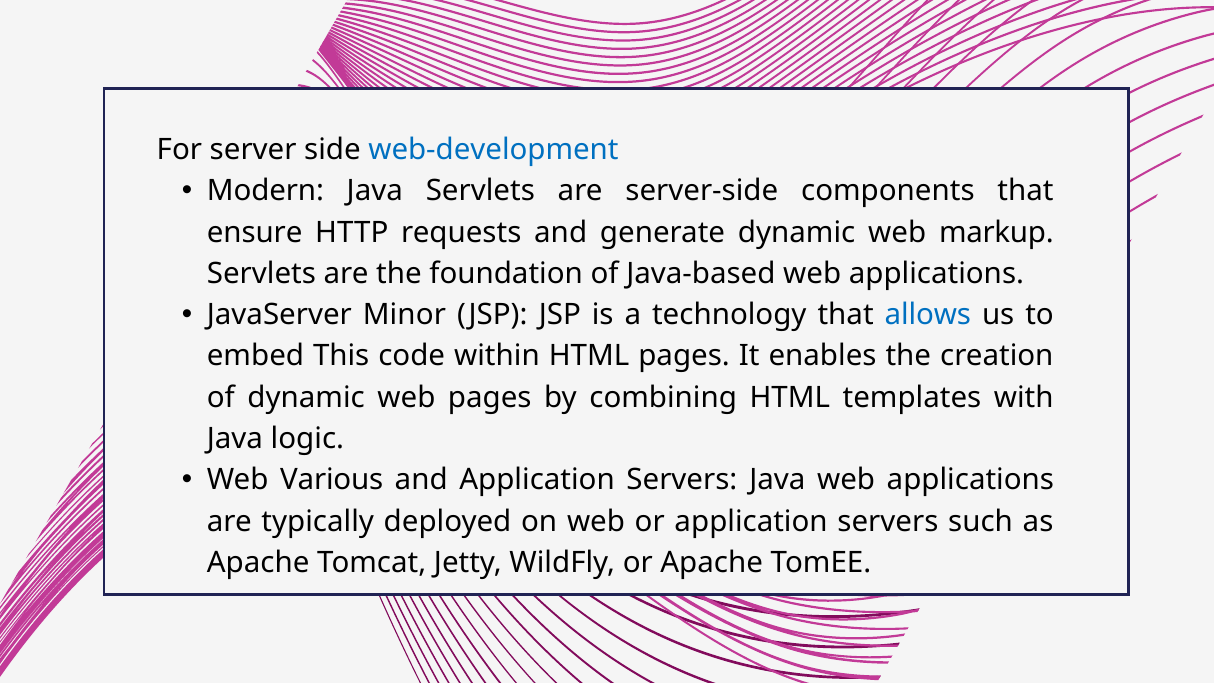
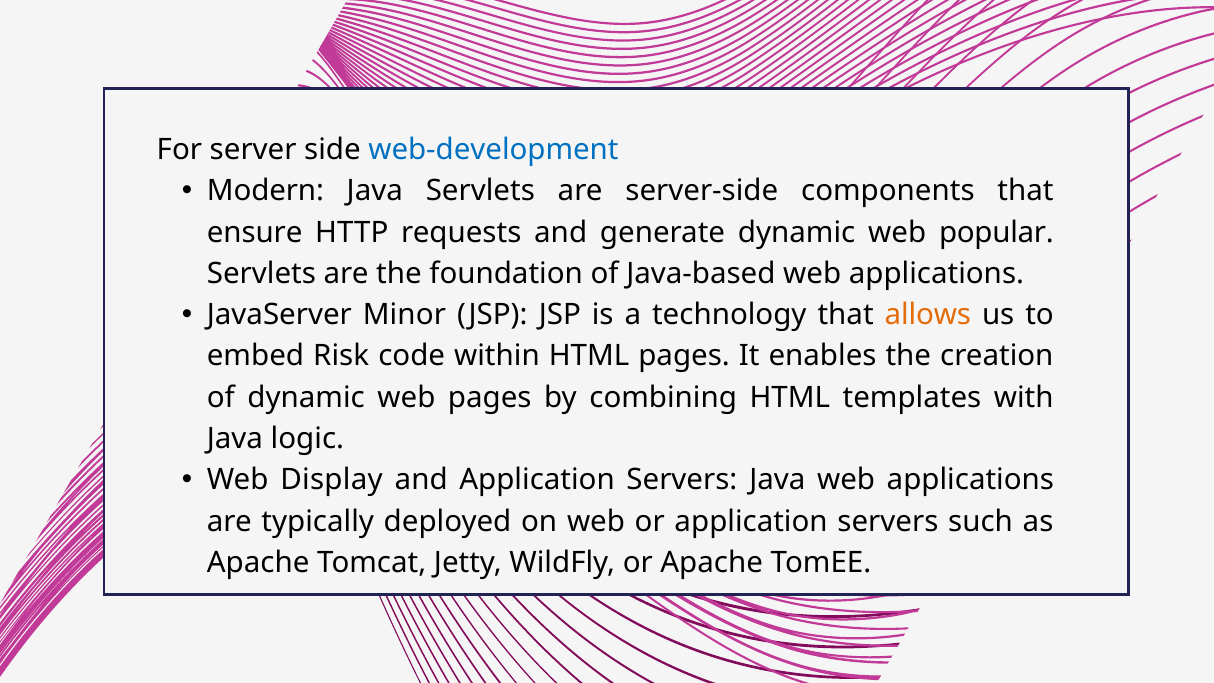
markup: markup -> popular (996, 232)
allows colour: blue -> orange (928, 315)
This: This -> Risk (341, 356)
Various: Various -> Display (331, 480)
